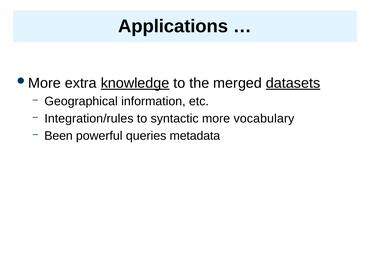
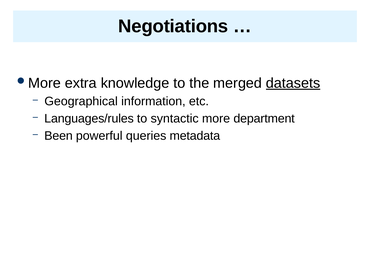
Applications: Applications -> Negotiations (173, 26)
knowledge underline: present -> none (135, 83)
Integration/rules: Integration/rules -> Languages/rules (89, 119)
vocabulary: vocabulary -> department (264, 119)
